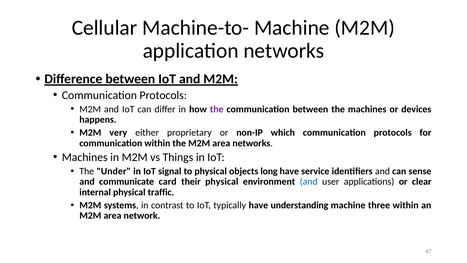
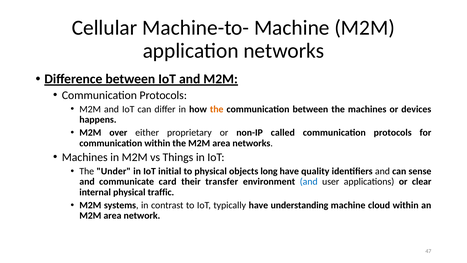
the colour: purple -> orange (217, 109)
very: very -> over (118, 133)
which: which -> called (283, 133)
signal: signal -> initial (170, 171)
service: service -> quality (315, 171)
their physical: physical -> transfer (222, 182)
three: three -> cloud (379, 205)
